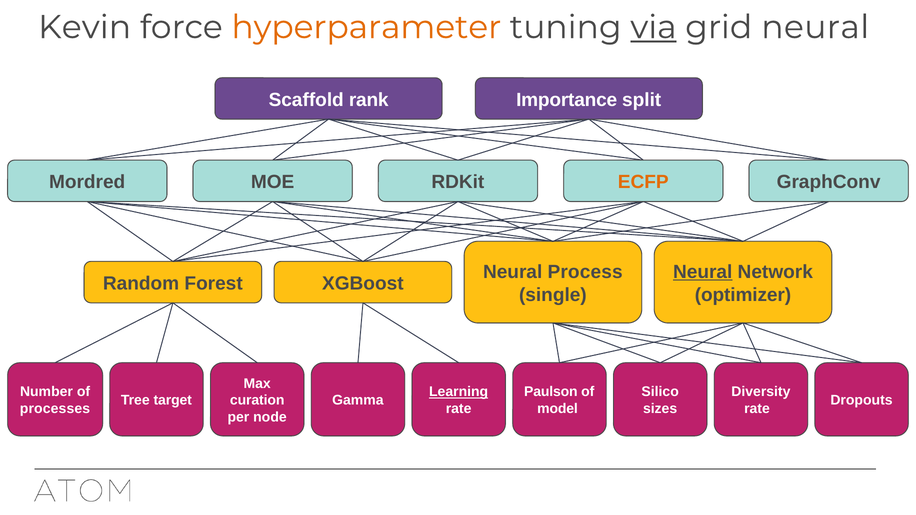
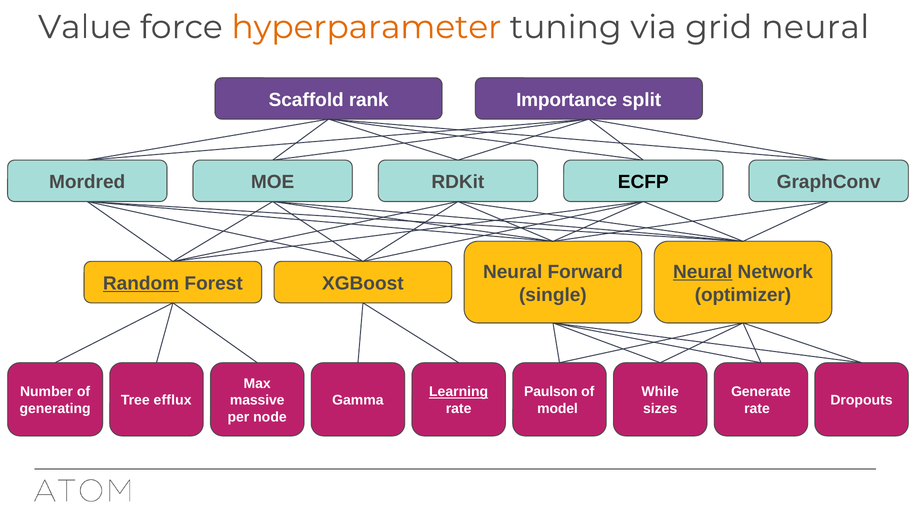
Kevin: Kevin -> Value (85, 27)
via underline: present -> none (654, 27)
ECFP colour: orange -> black (643, 182)
Process: Process -> Forward (585, 272)
Random underline: none -> present (141, 284)
Silico: Silico -> While (660, 392)
Diversity: Diversity -> Generate (761, 392)
target: target -> efflux (173, 400)
curation: curation -> massive (257, 400)
processes: processes -> generating (55, 409)
